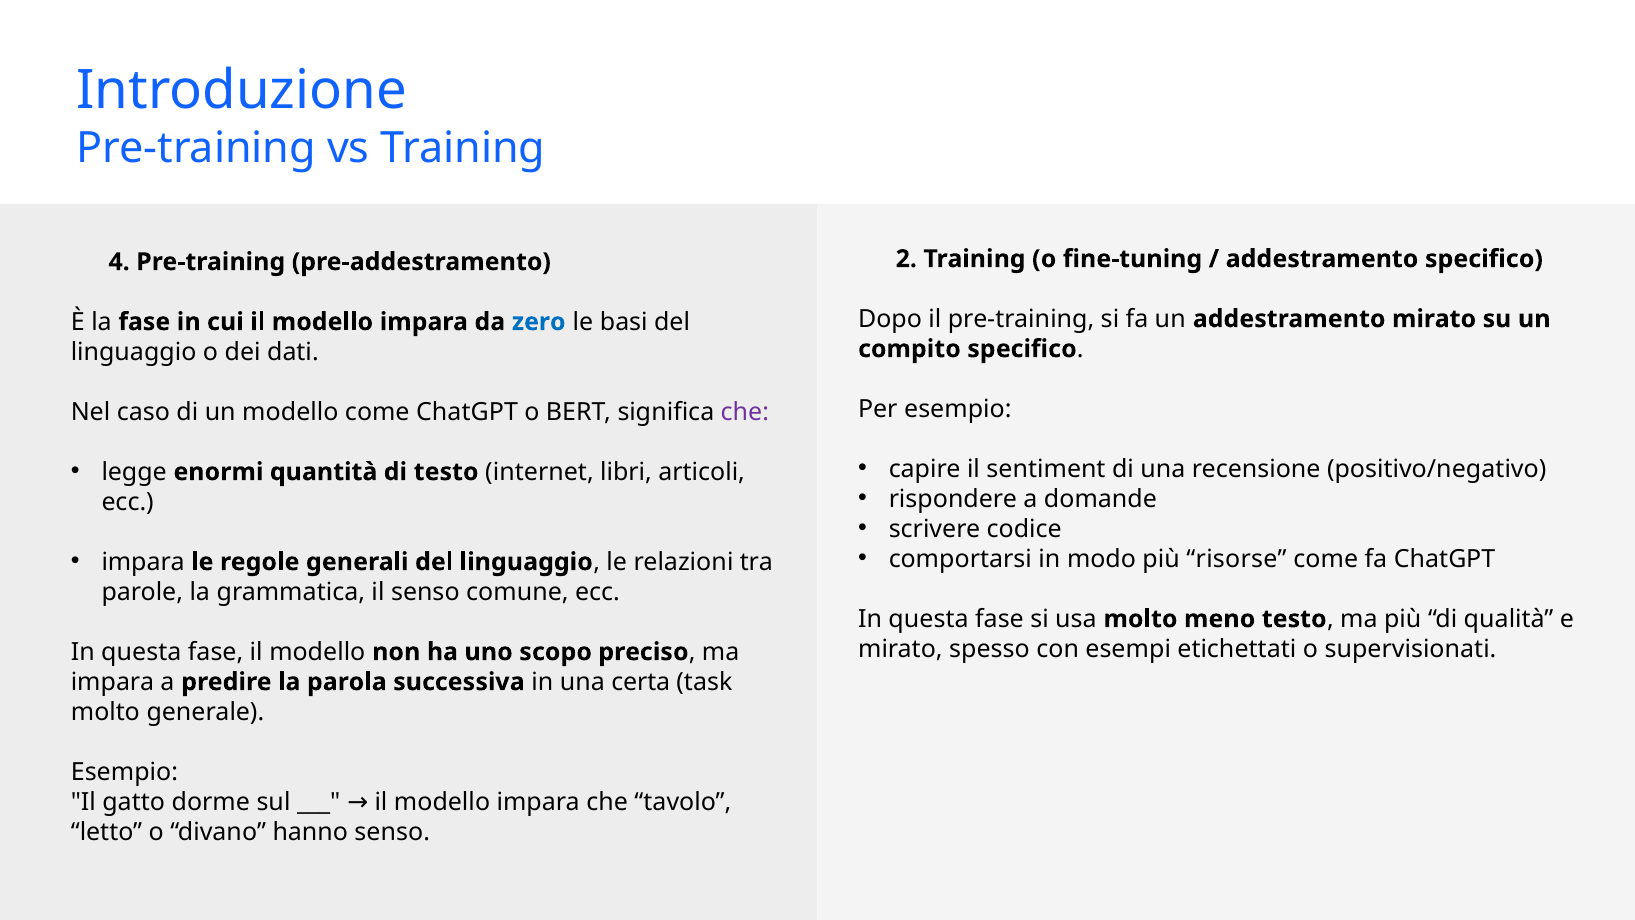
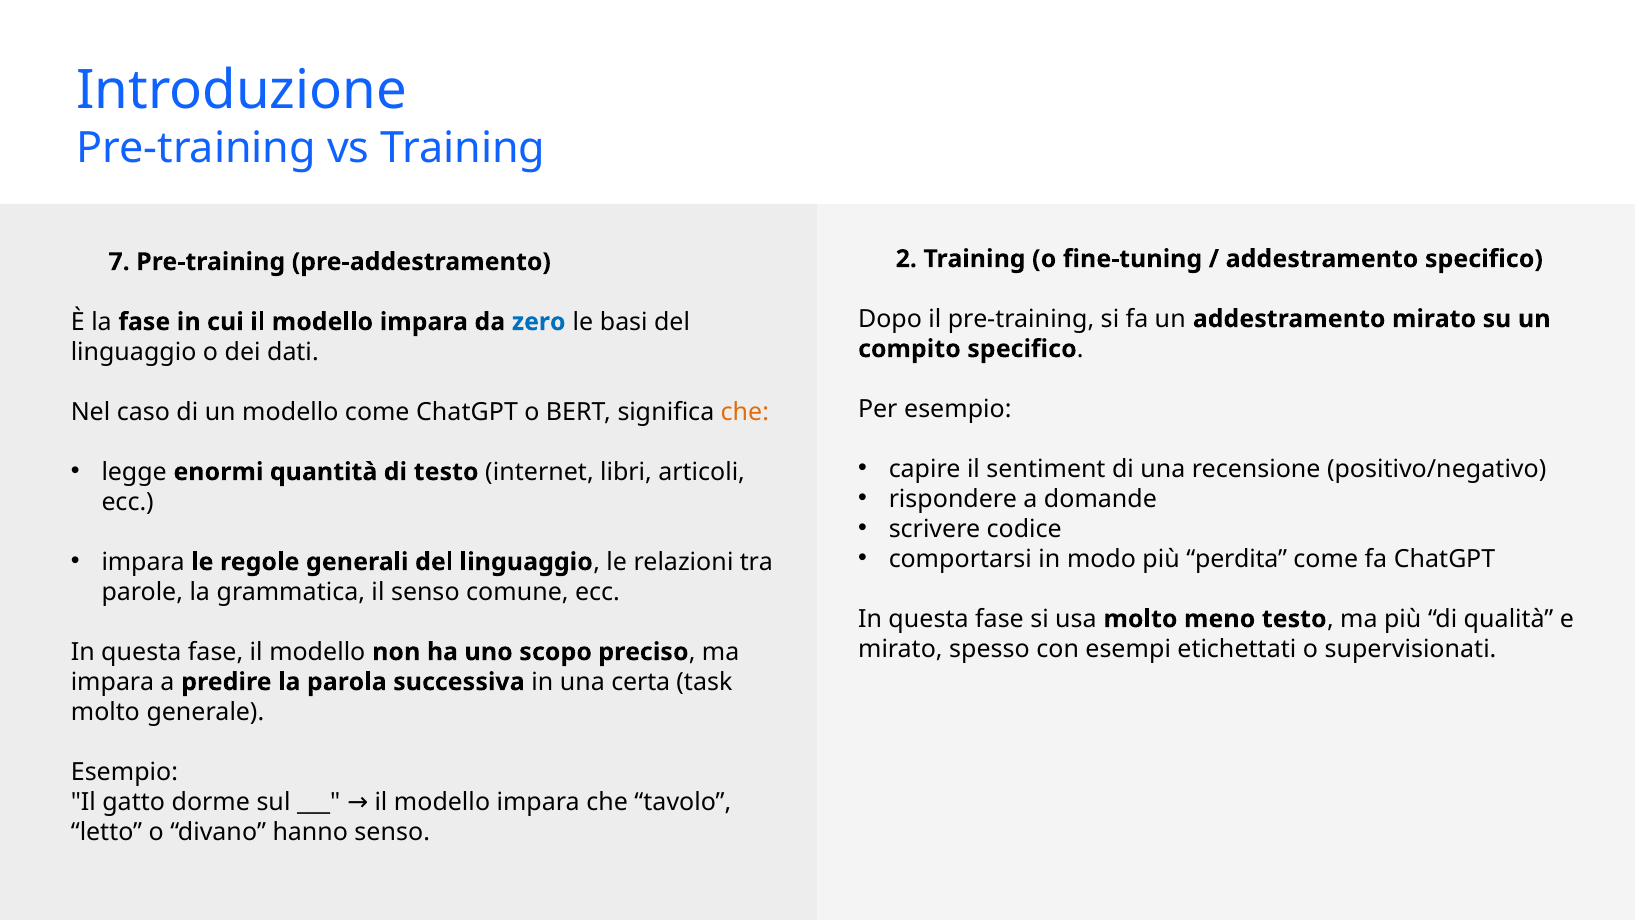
4: 4 -> 7 (119, 262)
che colour: purple -> orange (745, 412)
risorse: risorse -> perdita (1237, 559)
